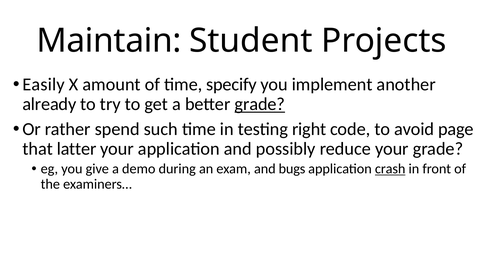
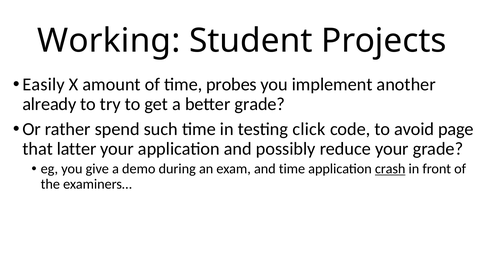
Maintain: Maintain -> Working (109, 41)
specify: specify -> probes (231, 84)
grade underline: present -> none (260, 104)
right: right -> click (309, 129)
and bugs: bugs -> time (292, 169)
